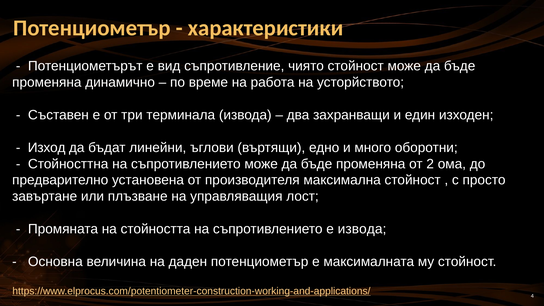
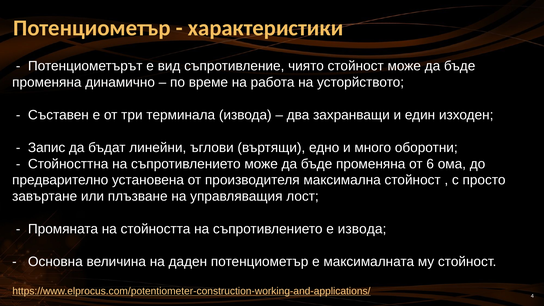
Изход: Изход -> Запис (47, 148)
2: 2 -> 6 (430, 164)
